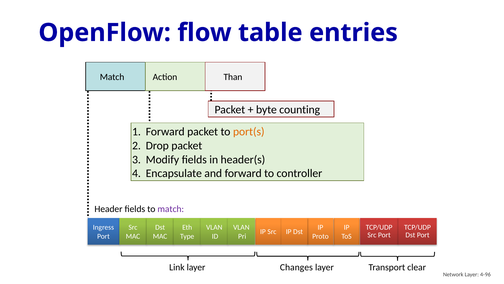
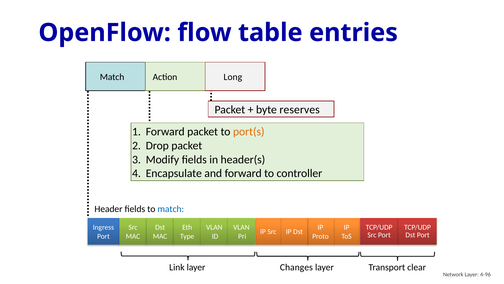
Than: Than -> Long (233, 77)
counting: counting -> reserves (300, 110)
match colour: purple -> blue (171, 209)
